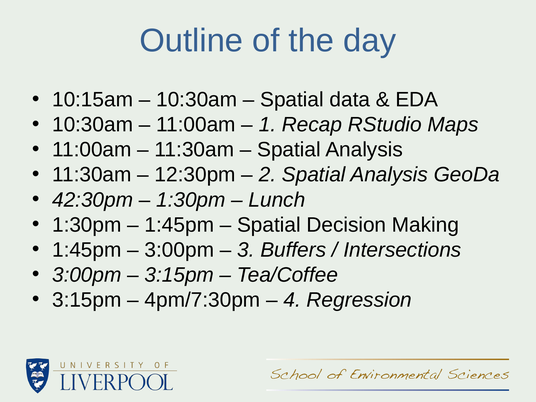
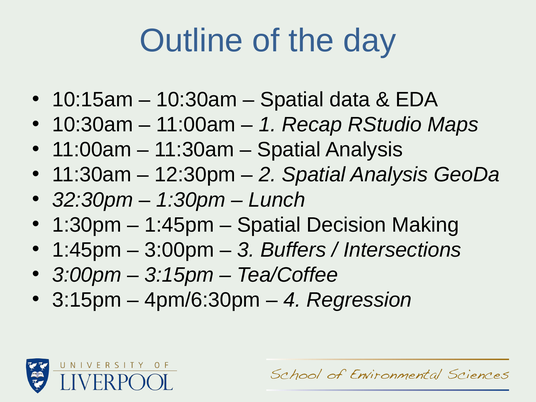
42:30pm: 42:30pm -> 32:30pm (93, 200)
4pm/7:30pm: 4pm/7:30pm -> 4pm/6:30pm (202, 300)
